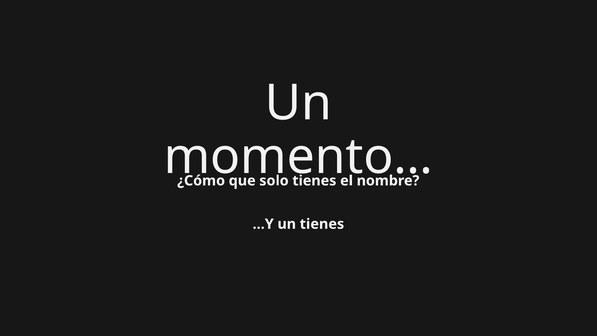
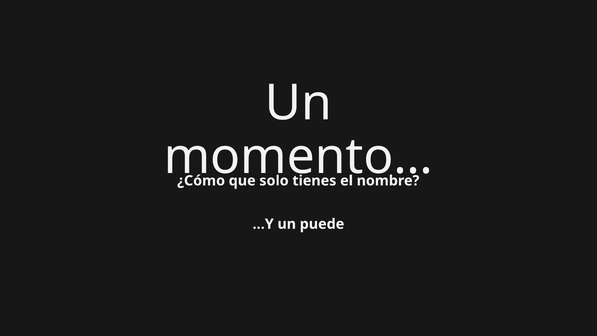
un tienes: tienes -> puede (322, 224)
